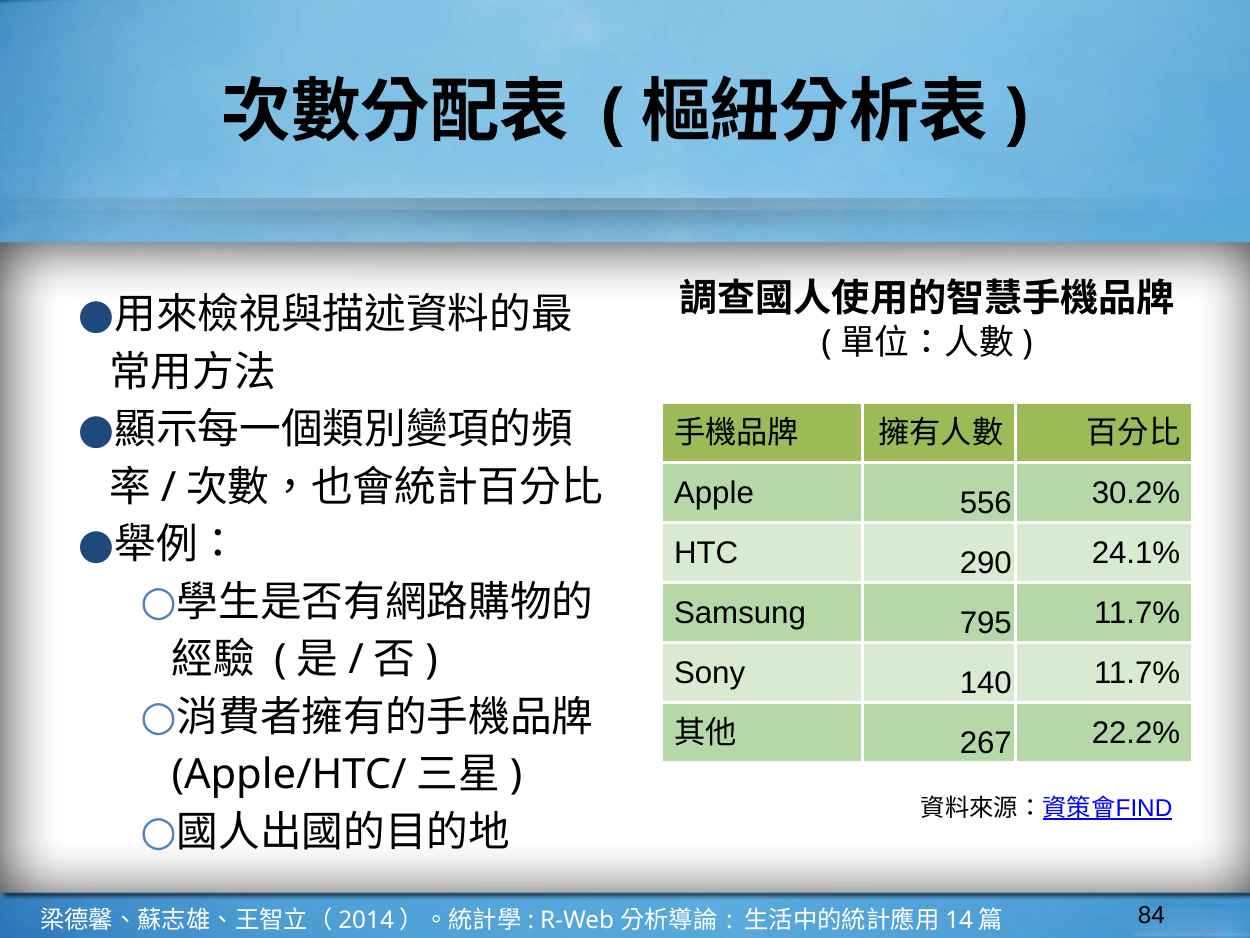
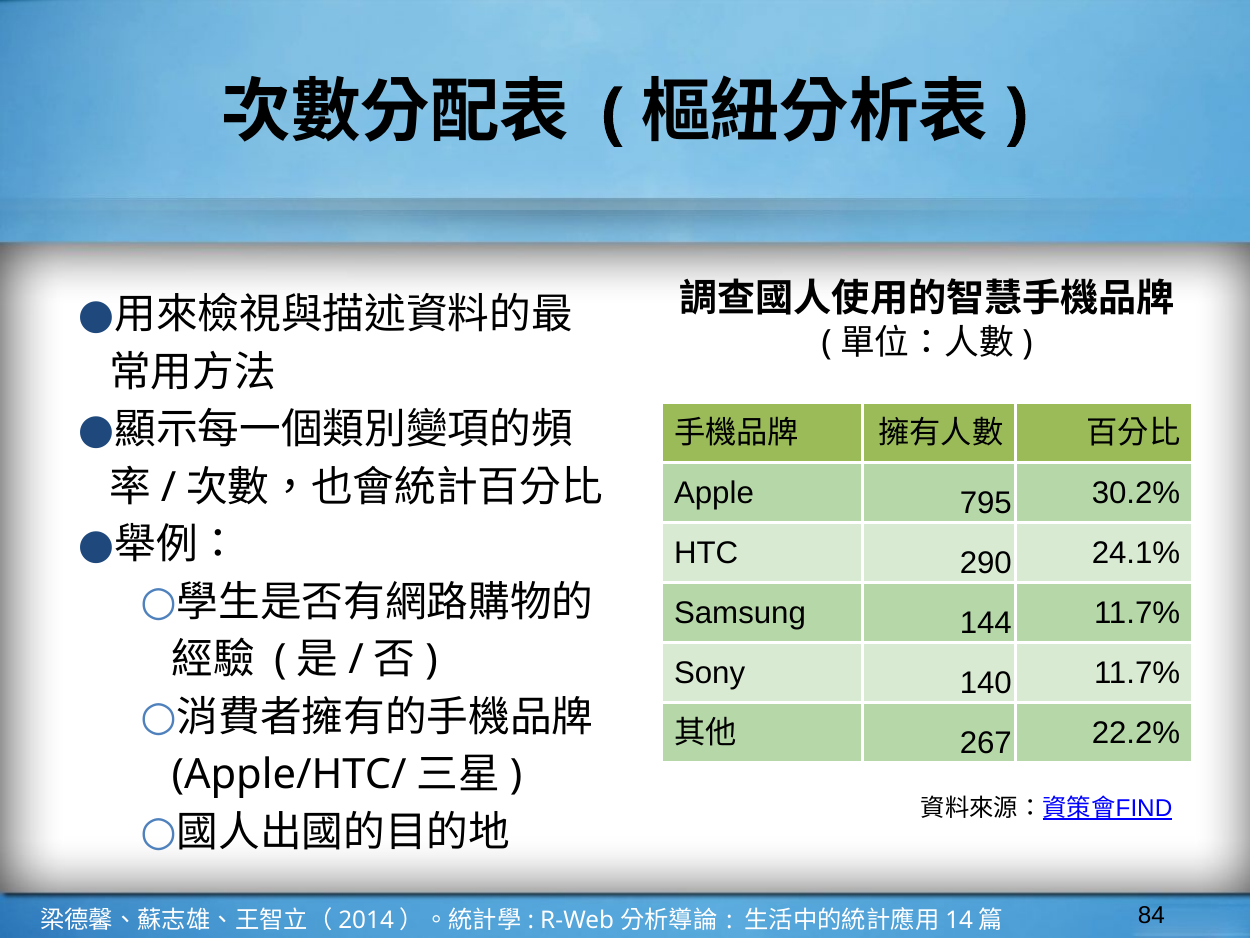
556: 556 -> 795 (986, 503)
795: 795 -> 144 (986, 623)
